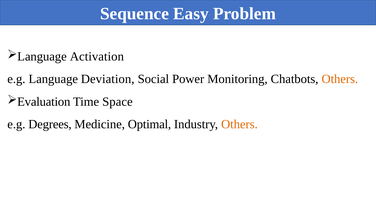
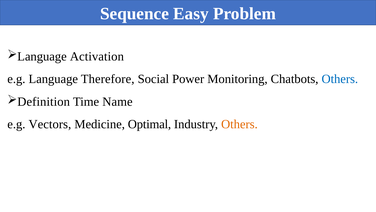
Deviation: Deviation -> Therefore (108, 79)
Others colour: orange -> blue (340, 79)
Evaluation: Evaluation -> Definition (44, 101)
Space: Space -> Name (117, 101)
Degrees: Degrees -> Vectors (50, 124)
